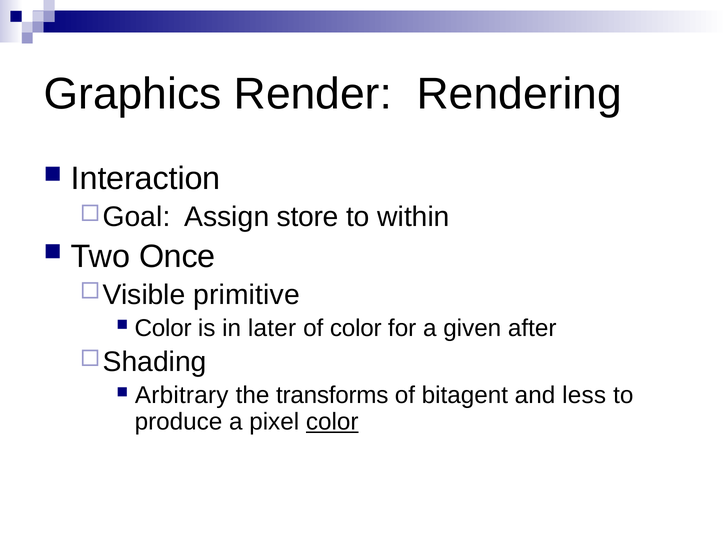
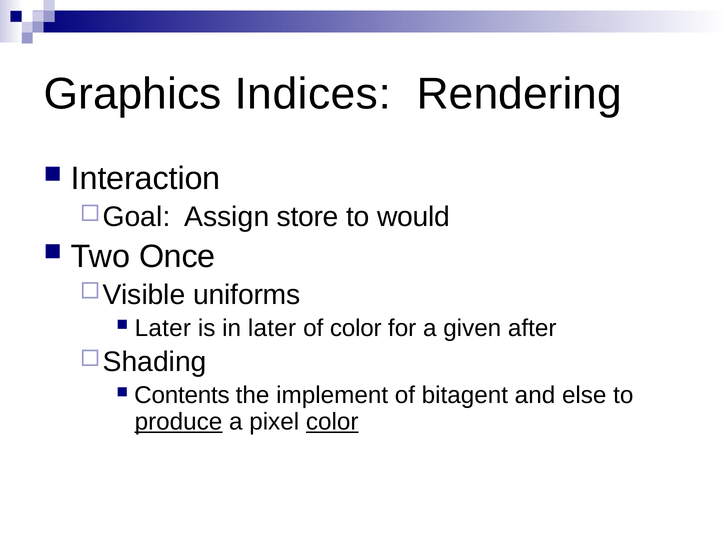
Render: Render -> Indices (313, 94)
within: within -> would (414, 217)
primitive: primitive -> uniforms (247, 295)
Color: Color -> Later (163, 328)
Arbitrary: Arbitrary -> Contents (182, 395)
transforms: transforms -> implement (332, 395)
less: less -> else (584, 395)
produce underline: none -> present (179, 422)
